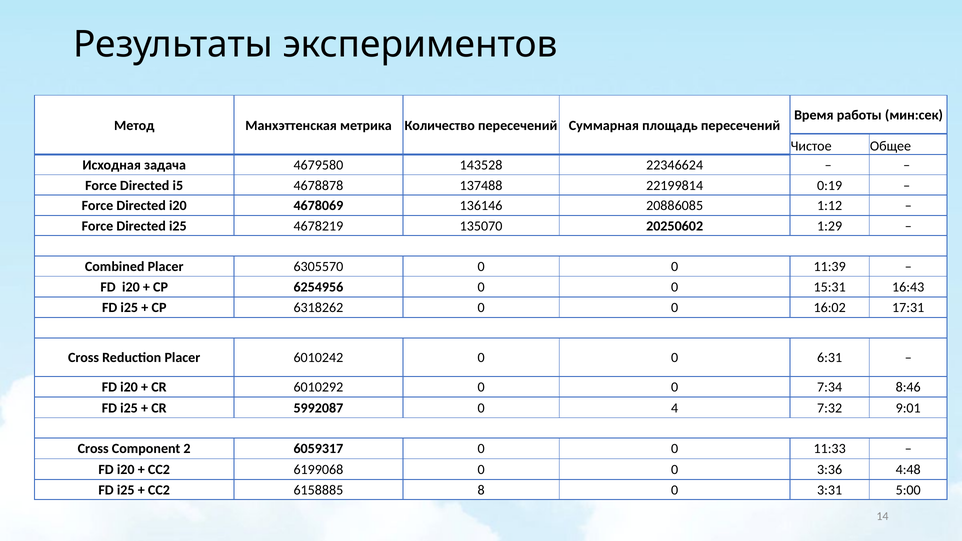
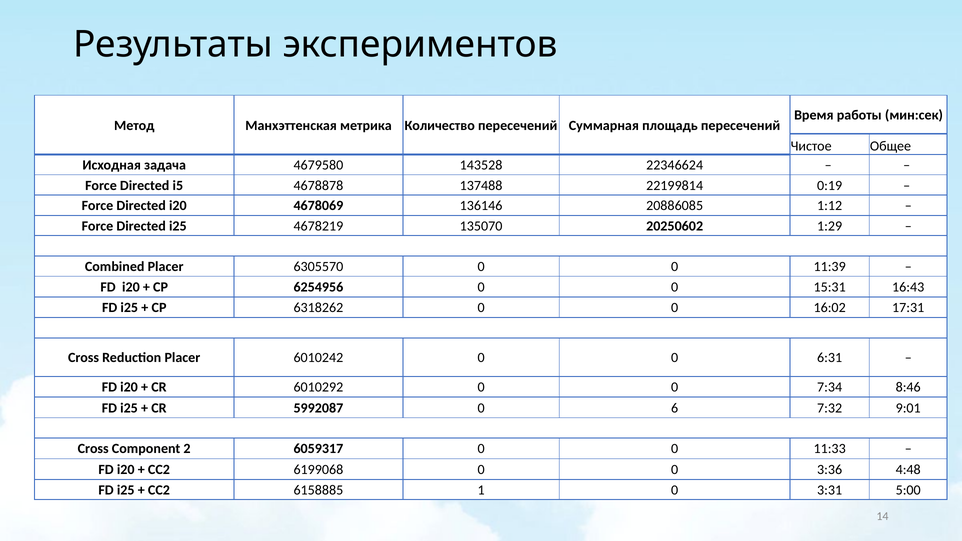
4: 4 -> 6 (675, 408)
8: 8 -> 1 (481, 490)
